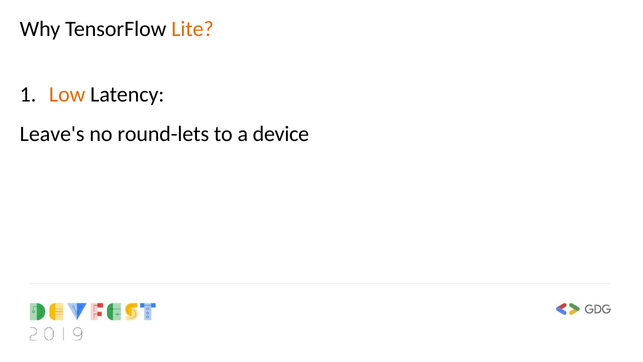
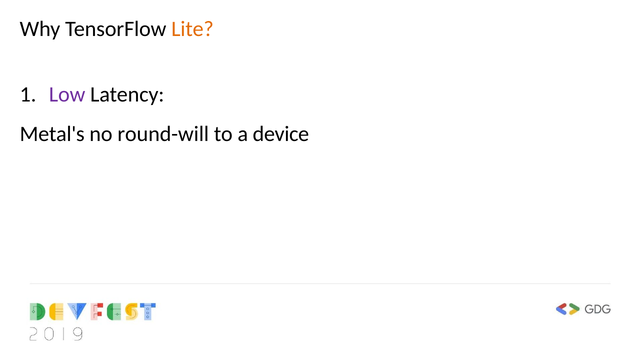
Low colour: orange -> purple (67, 95)
Leave's: Leave's -> Metal's (52, 134)
round-lets: round-lets -> round-will (163, 134)
